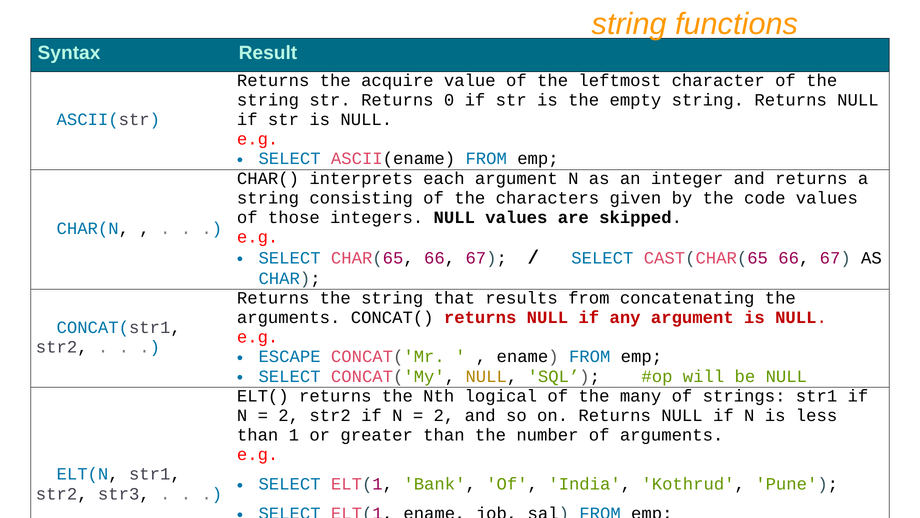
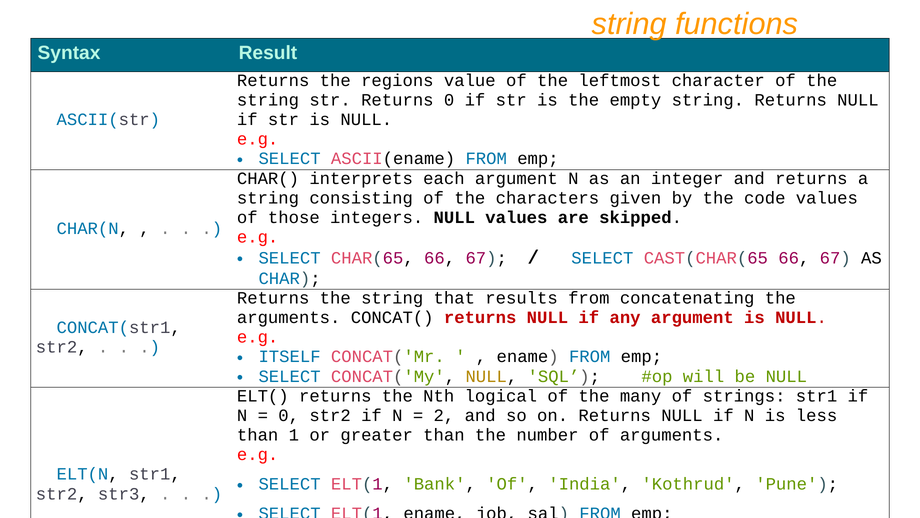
acquire: acquire -> regions (397, 80)
ESCAPE: ESCAPE -> ITSELF (290, 356)
2: 2 -> 0 (289, 415)
